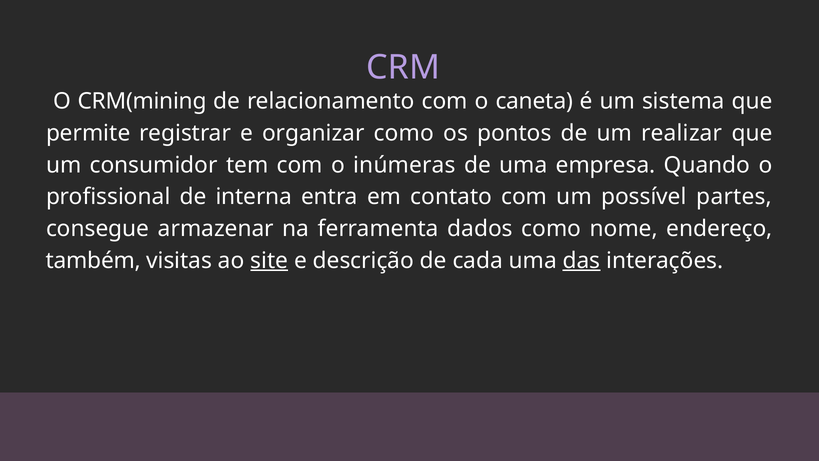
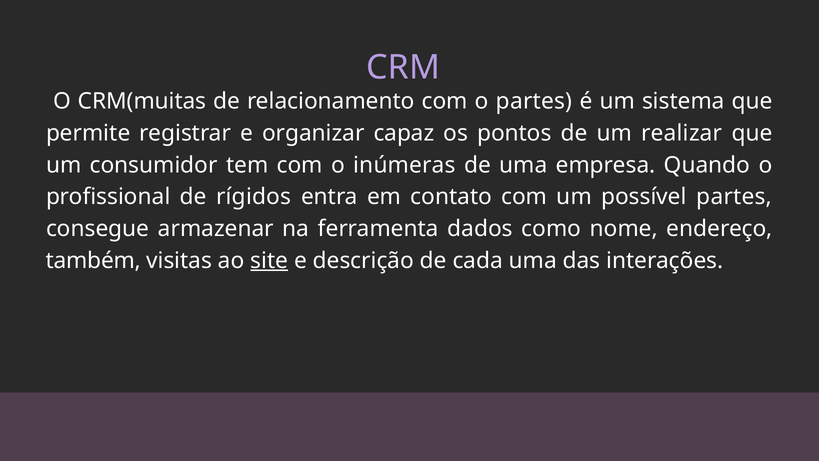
CRM(mining: CRM(mining -> CRM(muitas (142, 101)
o caneta: caneta -> partes (534, 101)
organizar como: como -> capaz (404, 133)
interna: interna -> rígidos (254, 197)
das underline: present -> none (582, 260)
